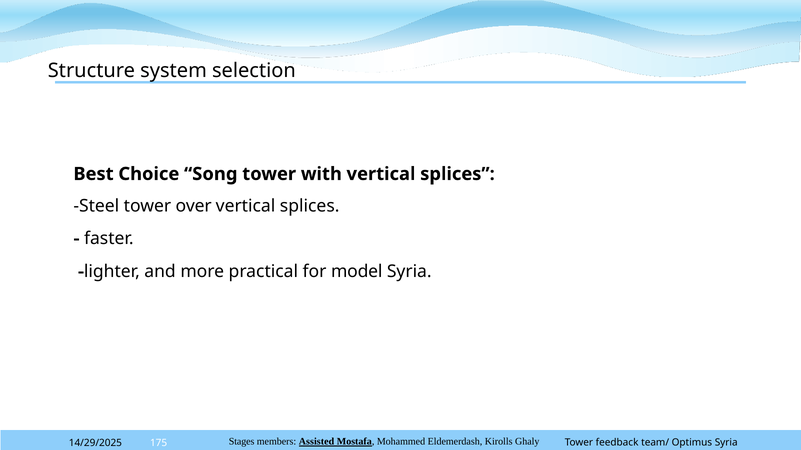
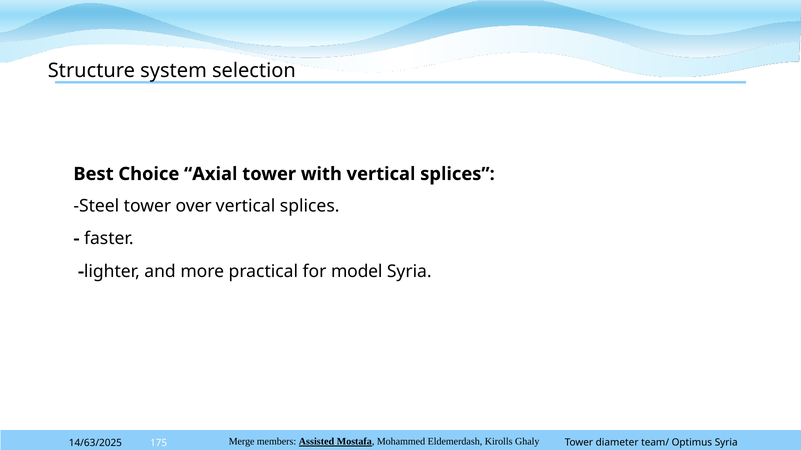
Song: Song -> Axial (211, 174)
Stages: Stages -> Merge (242, 442)
feedback: feedback -> diameter (617, 443)
14/29/2025: 14/29/2025 -> 14/63/2025 (95, 443)
